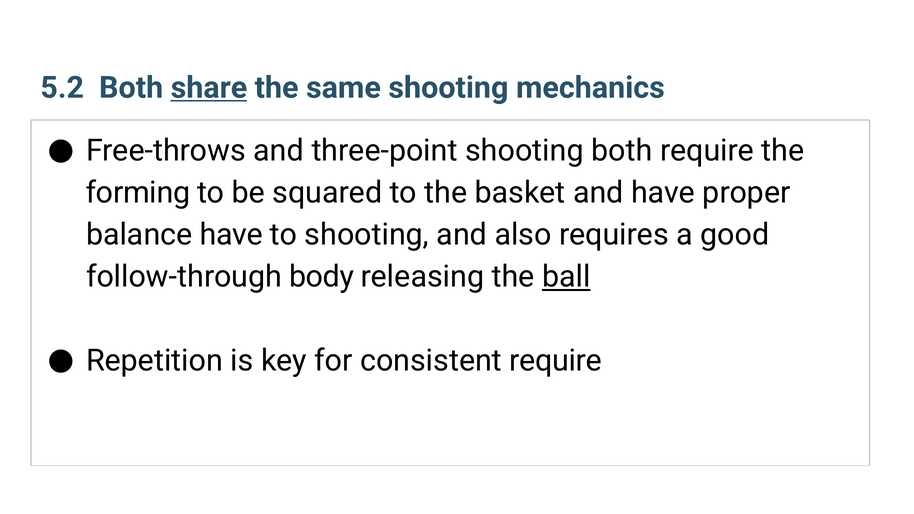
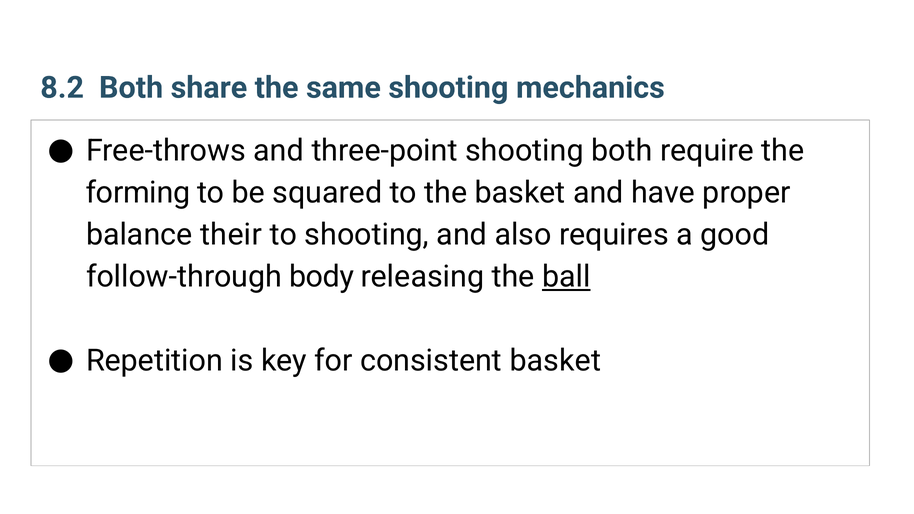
5.2: 5.2 -> 8.2 (62, 88)
share underline: present -> none (209, 88)
balance have: have -> their (231, 235)
consistent require: require -> basket (555, 361)
